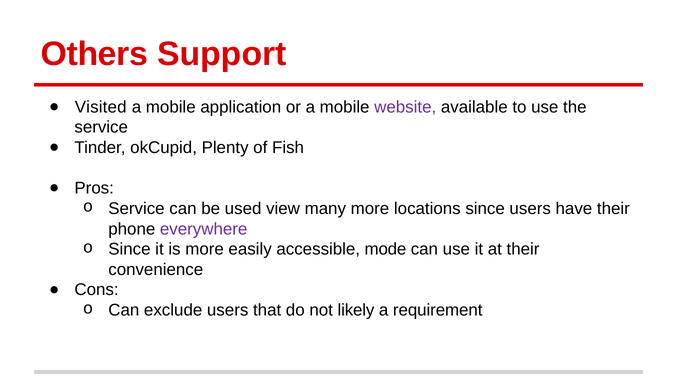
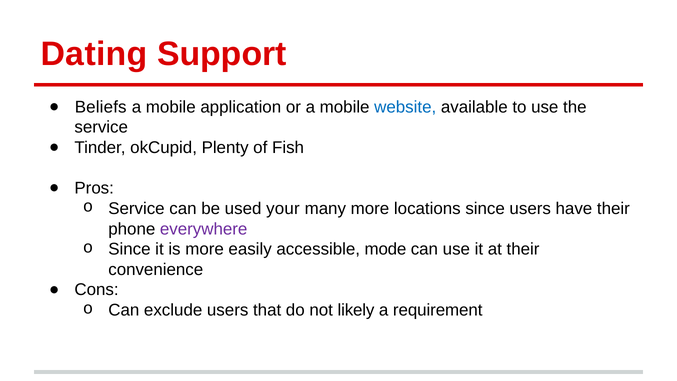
Others: Others -> Dating (94, 54)
Visited: Visited -> Beliefs (101, 107)
website colour: purple -> blue (405, 107)
view: view -> your (283, 209)
